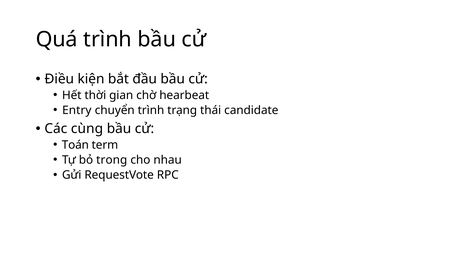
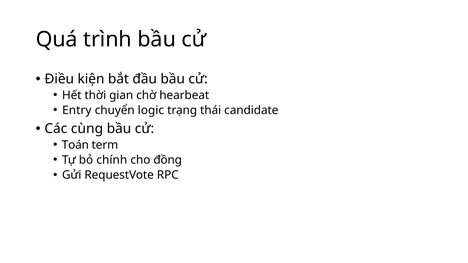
chuyển trình: trình -> logic (151, 110)
trong: trong -> chính (112, 160)
nhau: nhau -> đồng (168, 160)
